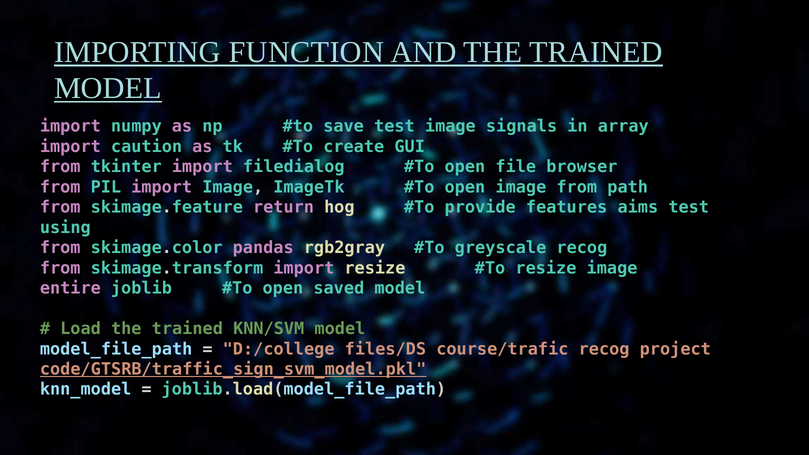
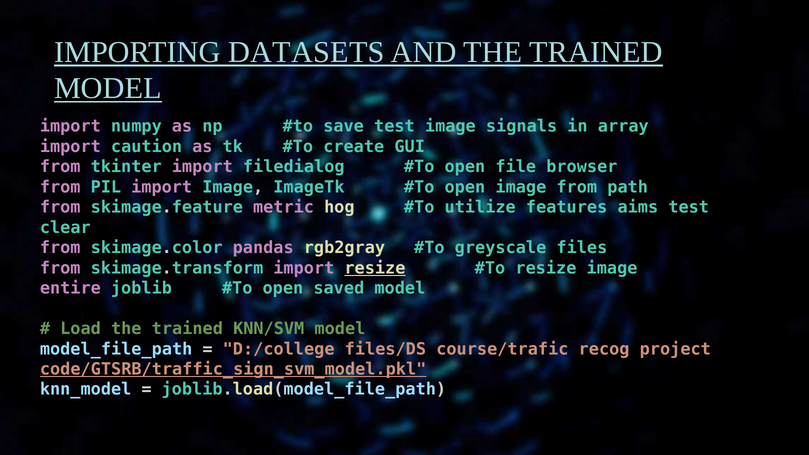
FUNCTION: FUNCTION -> DATASETS (306, 52)
return: return -> metric (284, 207)
provide: provide -> utilize (480, 207)
using: using -> clear (65, 228)
greyscale recog: recog -> files (582, 248)
resize underline: none -> present (375, 268)
